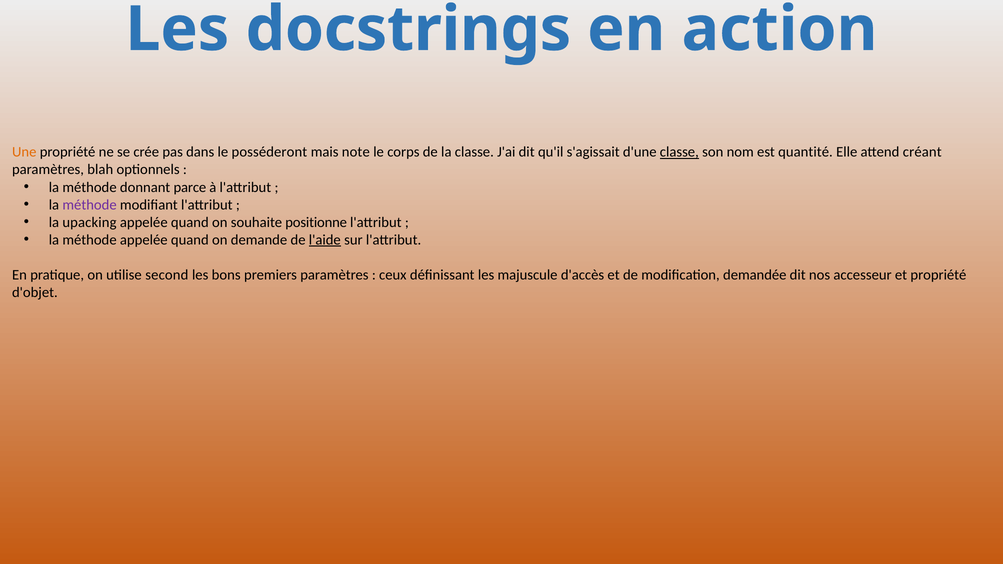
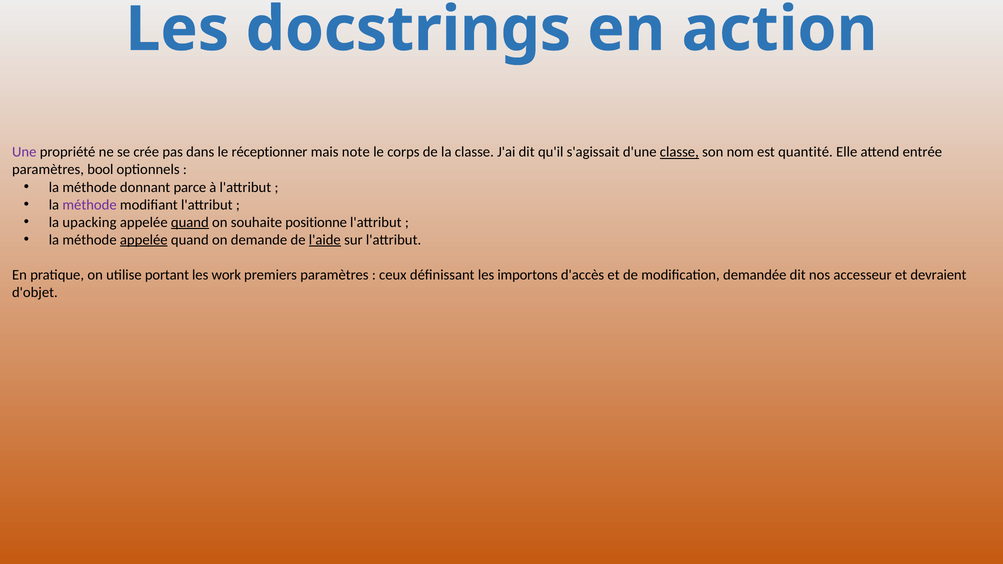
Une colour: orange -> purple (24, 152)
posséderont: posséderont -> réceptionner (270, 152)
créant: créant -> entrée (922, 152)
blah: blah -> bool (100, 170)
quand underline: none -> present (190, 222)
appelée underline: none -> present (144, 240)
second: second -> portant (167, 275)
bons: bons -> work (226, 275)
majuscule: majuscule -> importons (528, 275)
et propriété: propriété -> devraient (938, 275)
